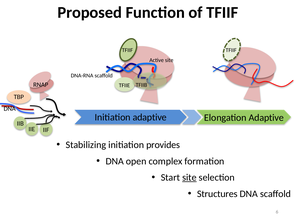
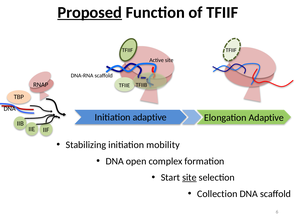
Proposed underline: none -> present (90, 12)
provides: provides -> mobility (163, 145)
Structures: Structures -> Collection (217, 194)
